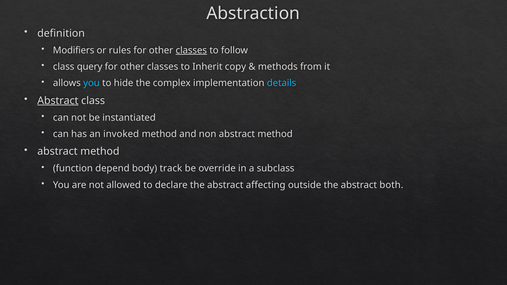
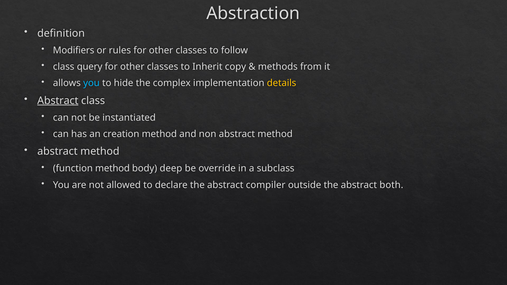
classes underline: present -> none (191, 50)
details colour: light blue -> yellow (282, 83)
invoked: invoked -> creation (121, 134)
function depend: depend -> method (112, 169)
track: track -> deep (171, 169)
affecting: affecting -> compiler (266, 185)
